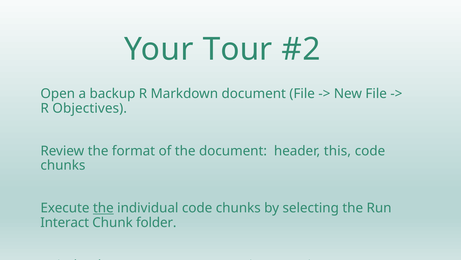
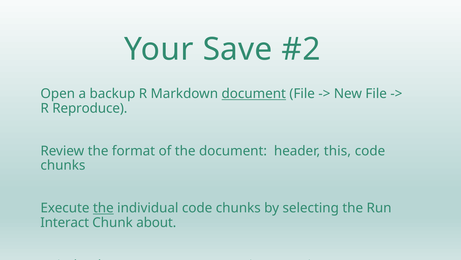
Your Tour: Tour -> Save (238, 49)
document underline: none -> present (254, 94)
Objectives: Objectives -> Reproduce (90, 108)
folder: folder -> about (156, 222)
